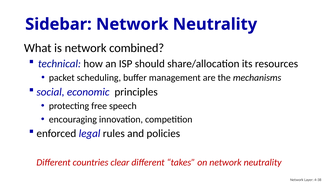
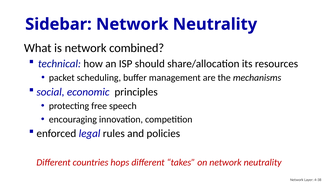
clear: clear -> hops (120, 162)
